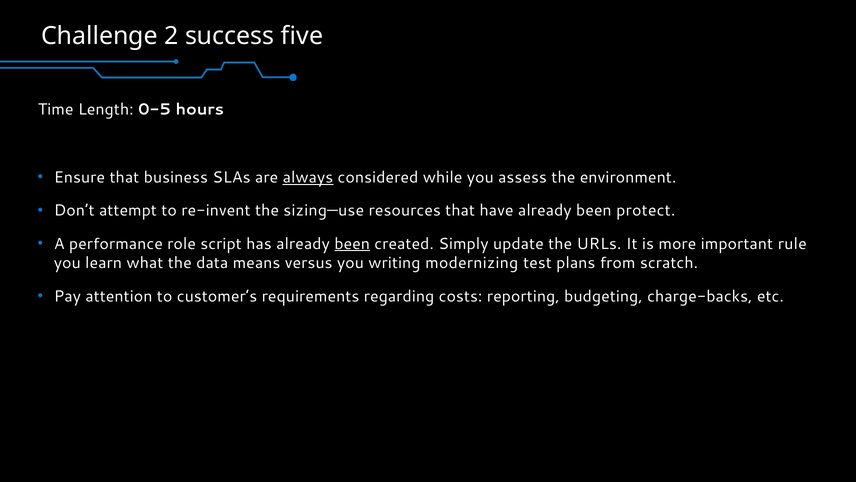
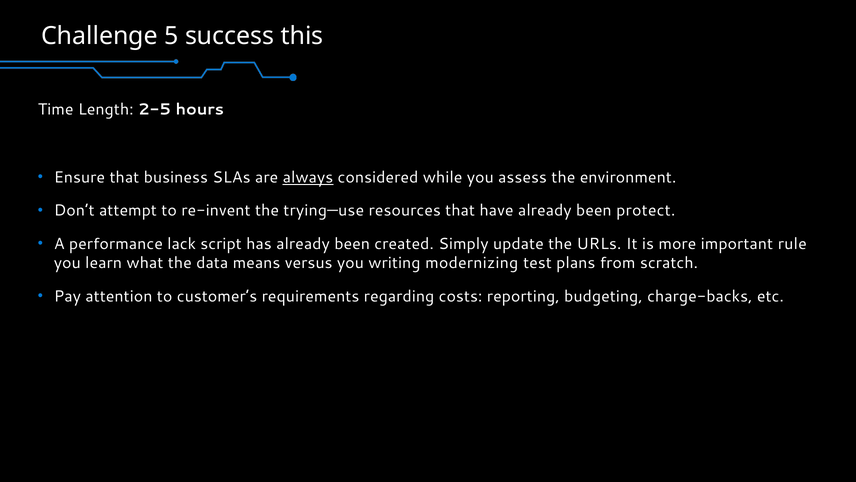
2: 2 -> 5 (171, 36)
five: five -> this (302, 36)
0-5: 0-5 -> 2-5 (155, 109)
sizing—use: sizing—use -> trying—use (324, 210)
role: role -> lack (182, 244)
been underline: present -> none (352, 244)
